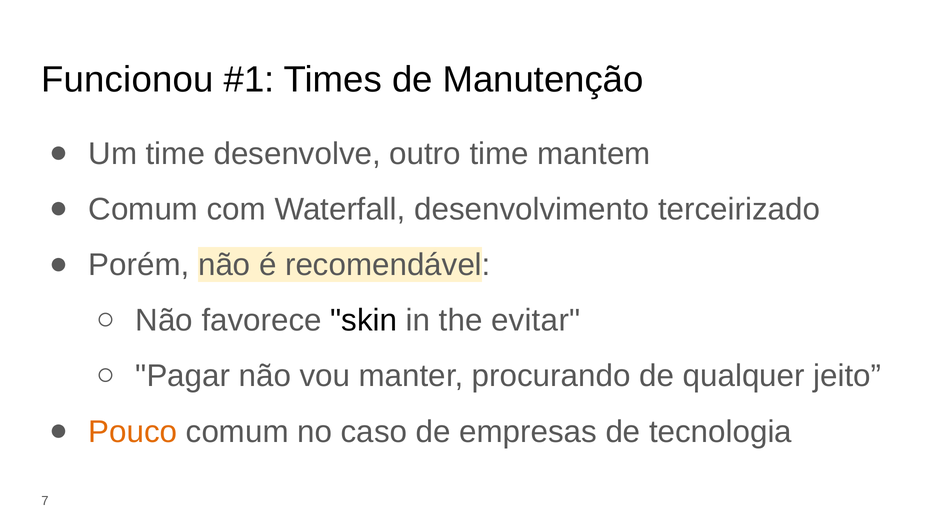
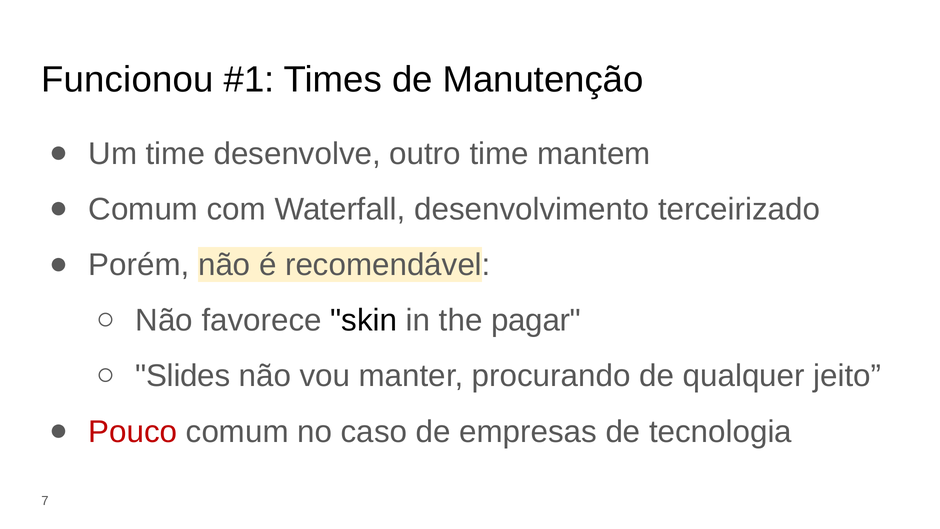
evitar: evitar -> pagar (536, 320)
Pagar: Pagar -> Slides (183, 376)
Pouco colour: orange -> red (133, 431)
